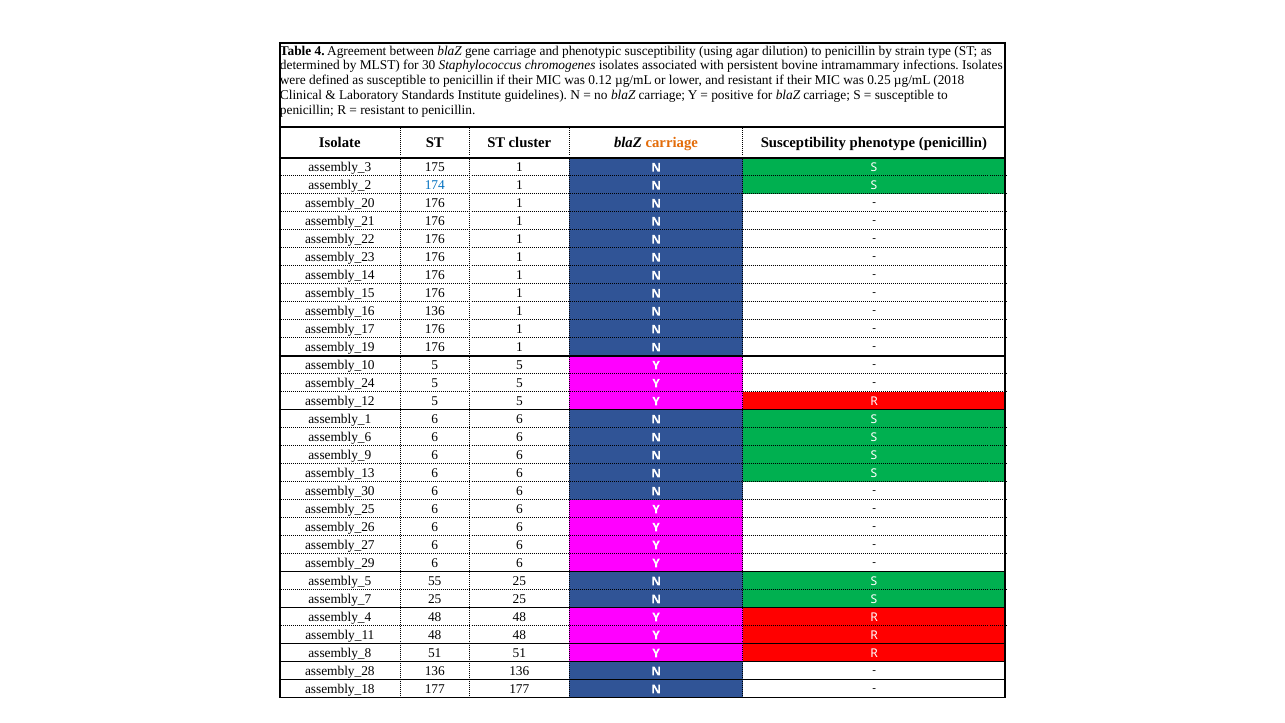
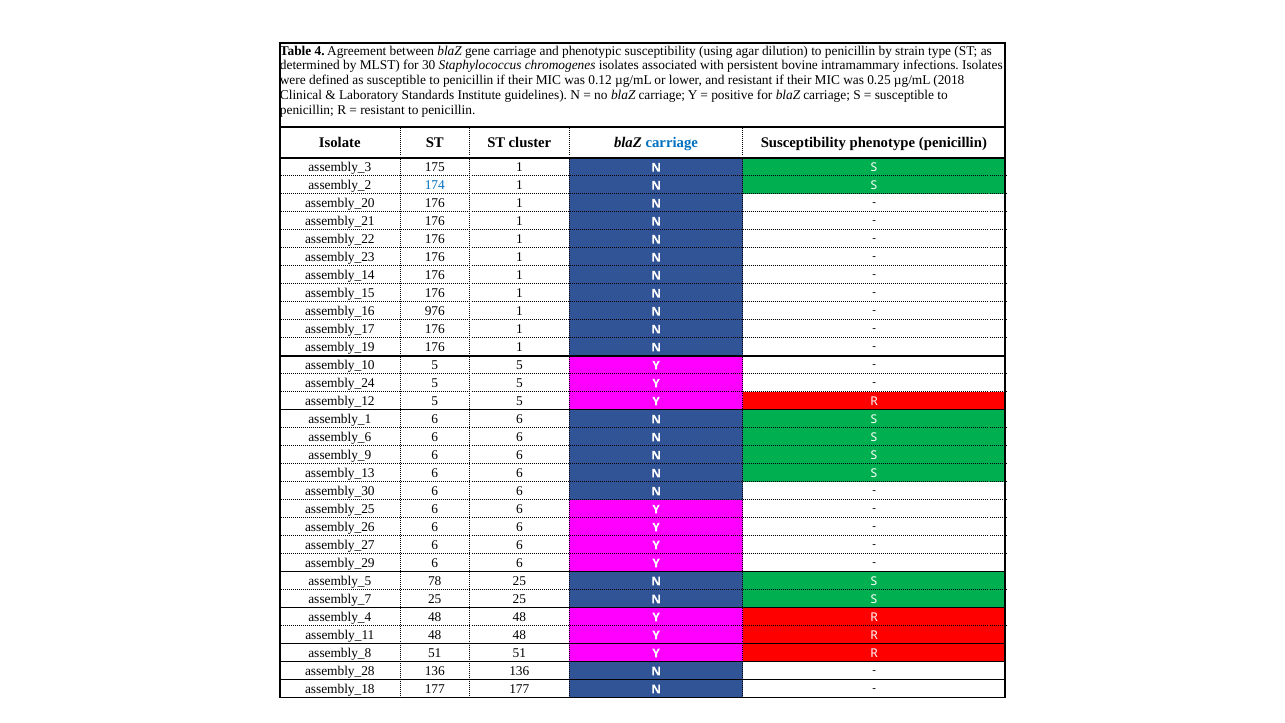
carriage colour: orange -> blue (672, 143)
136: 136 -> 976 (435, 311)
55: 55 -> 78 (435, 581)
